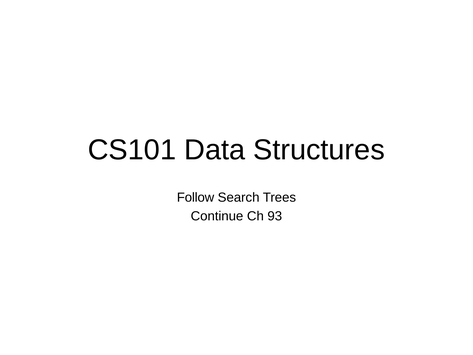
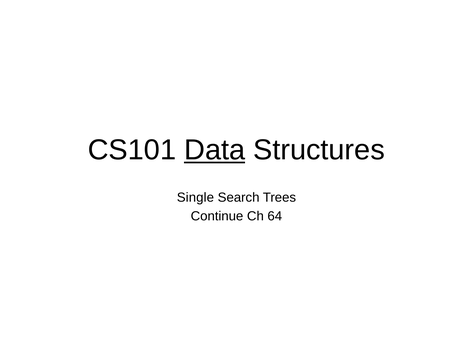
Data underline: none -> present (215, 150)
Follow: Follow -> Single (195, 197)
93: 93 -> 64 (275, 216)
